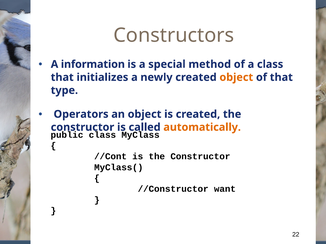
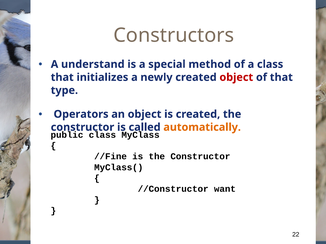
information: information -> understand (93, 64)
object colour: orange -> red (236, 77)
//Cont: //Cont -> //Fine (111, 157)
